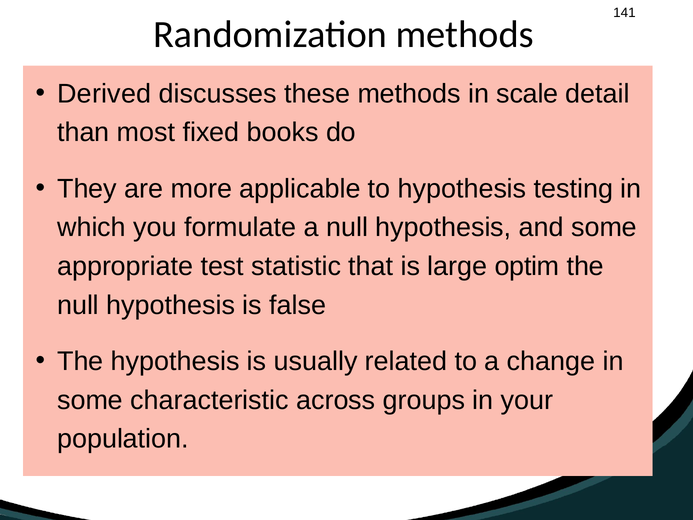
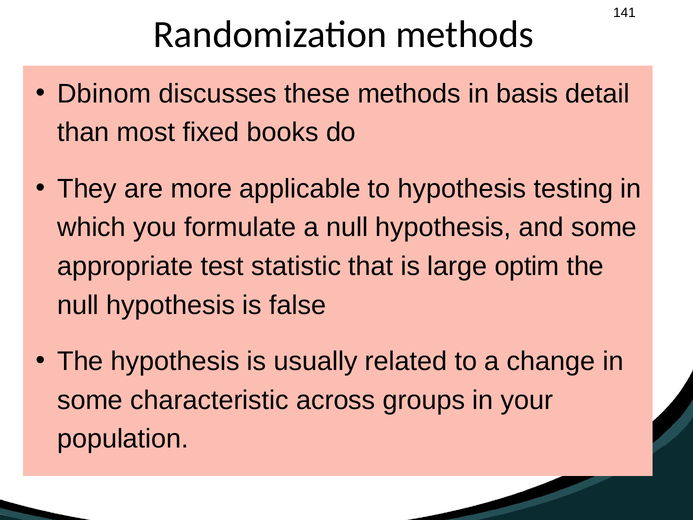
Derived: Derived -> Dbinom (104, 94)
scale: scale -> basis (527, 94)
